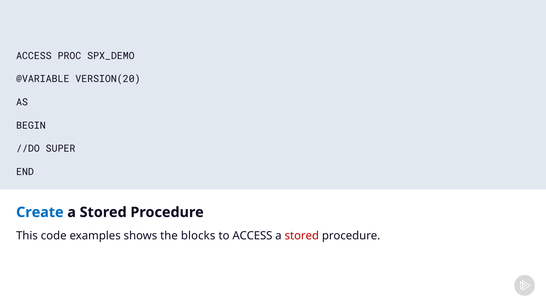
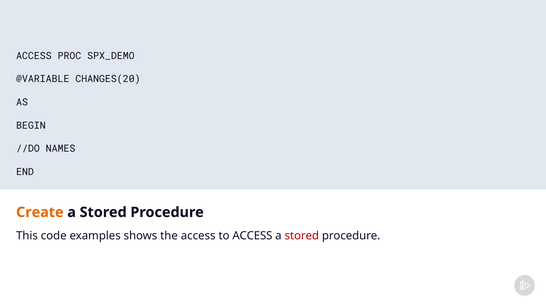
VERSION(20: VERSION(20 -> CHANGES(20 (108, 79)
SUPER: SUPER -> NAMES (61, 149)
Create colour: blue -> orange (40, 212)
the blocks: blocks -> access (198, 236)
